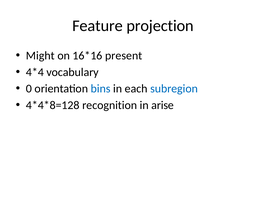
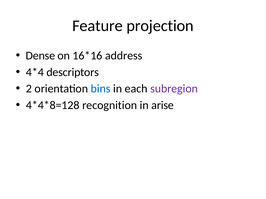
Might: Might -> Dense (40, 56)
present: present -> address (124, 56)
vocabulary: vocabulary -> descriptors (73, 72)
0: 0 -> 2 (29, 89)
subregion colour: blue -> purple (174, 89)
